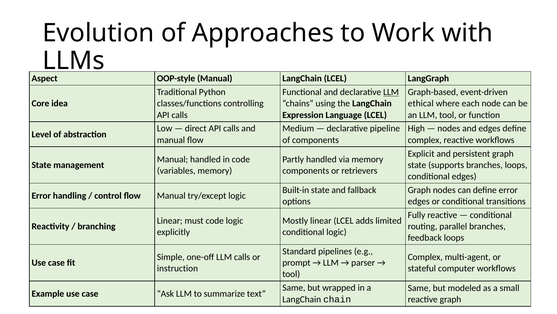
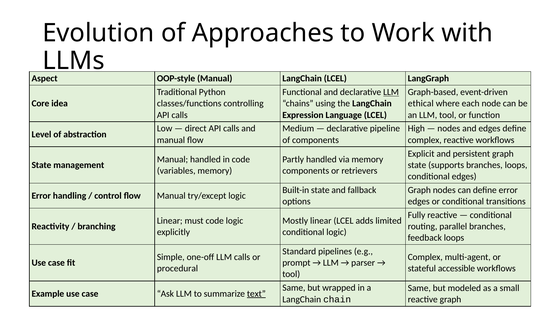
instruction: instruction -> procedural (178, 268)
computer: computer -> accessible (456, 268)
text underline: none -> present (256, 293)
